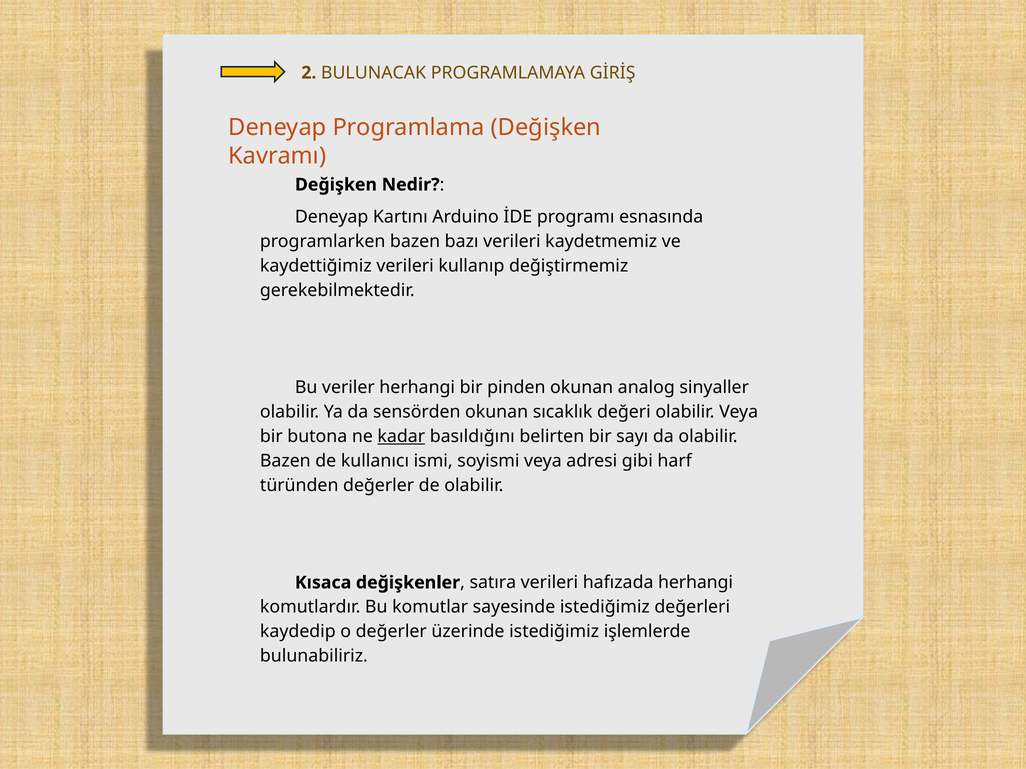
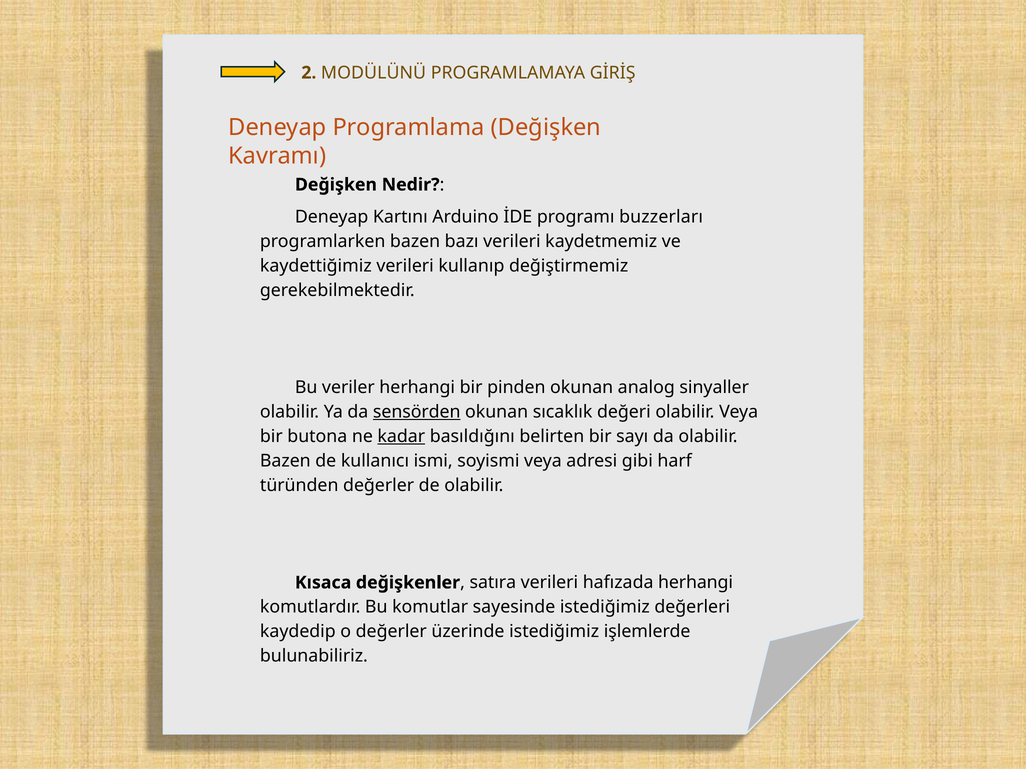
BULUNACAK: BULUNACAK -> MODÜLÜNÜ (374, 73)
esnasında: esnasında -> buzzerları (661, 217)
sensörden underline: none -> present (417, 412)
